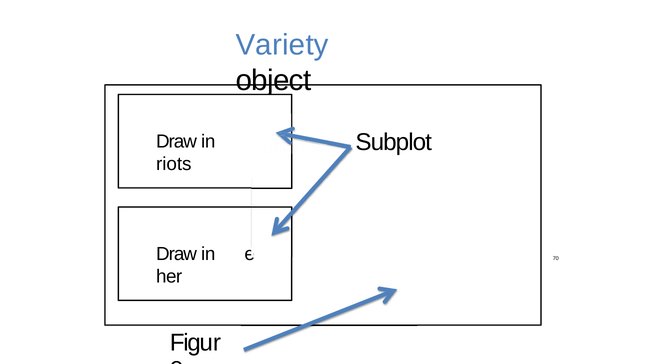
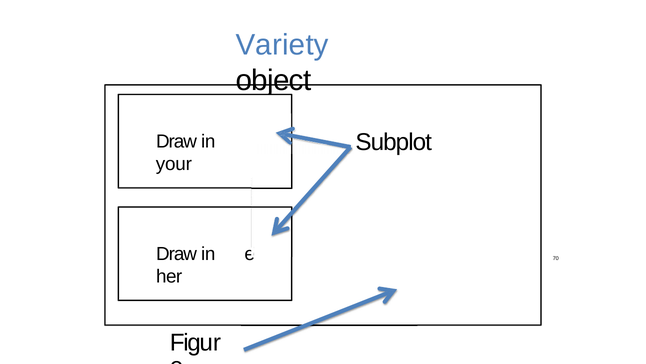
riots: riots -> your (174, 164)
